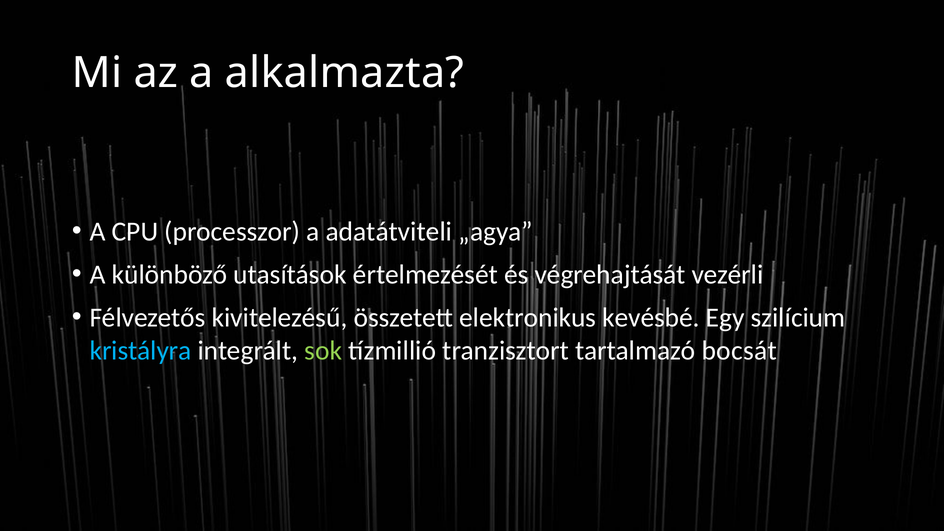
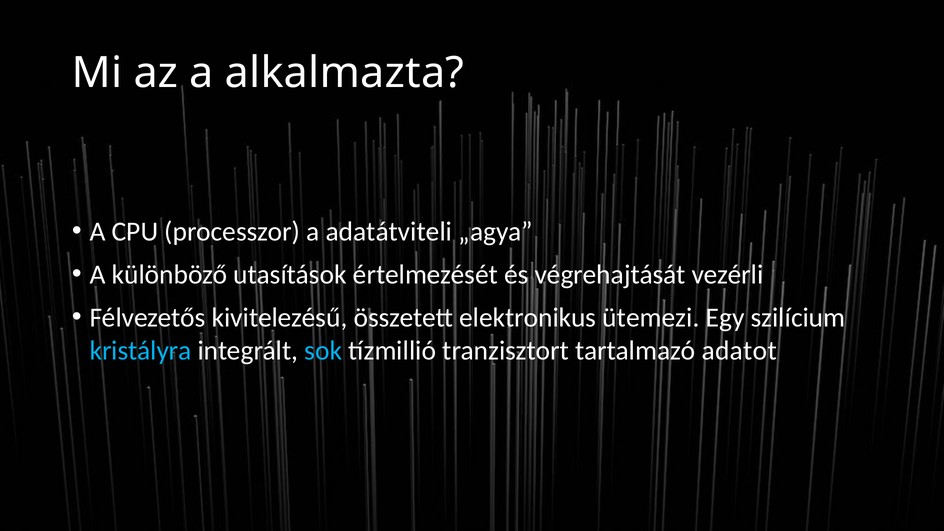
kevésbé: kevésbé -> ütemezi (651, 318)
sok colour: light green -> light blue (323, 351)
bocsát: bocsát -> adatot (739, 351)
